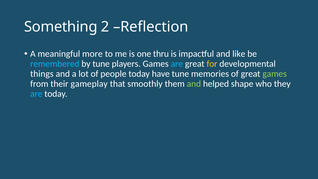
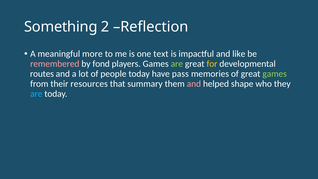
thru: thru -> text (161, 54)
remembered colour: light blue -> pink (55, 64)
by tune: tune -> fond (101, 64)
are colour: light blue -> light green (177, 64)
things: things -> routes (42, 74)
have tune: tune -> pass (180, 74)
gameplay: gameplay -> resources (89, 84)
smoothly: smoothly -> summary (145, 84)
and colour: light green -> pink (194, 84)
